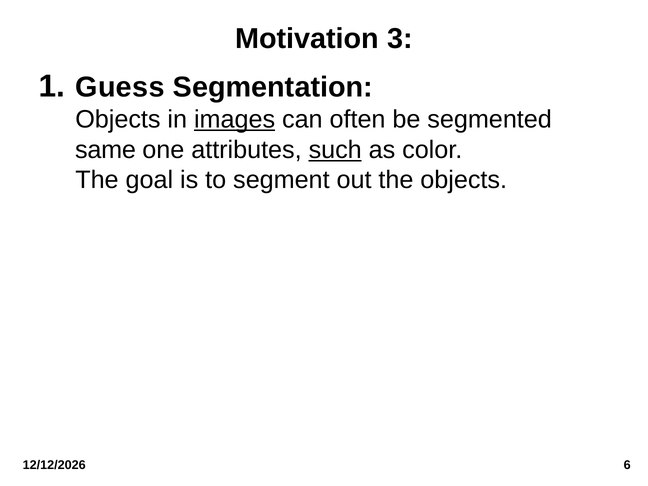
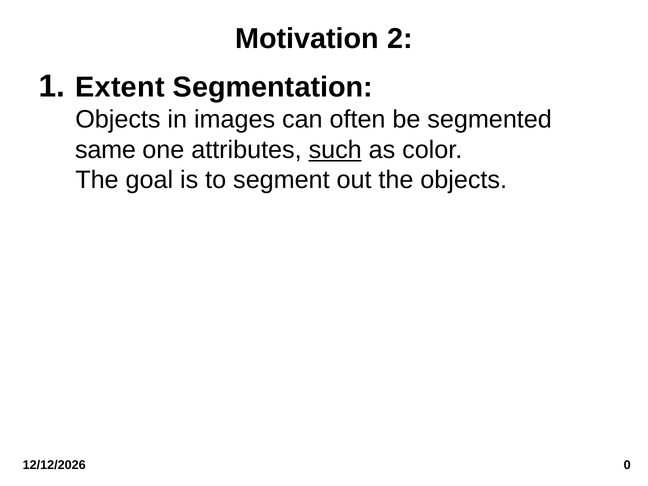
3: 3 -> 2 (400, 39)
Guess: Guess -> Extent (120, 87)
images underline: present -> none (235, 119)
6: 6 -> 0 (627, 465)
